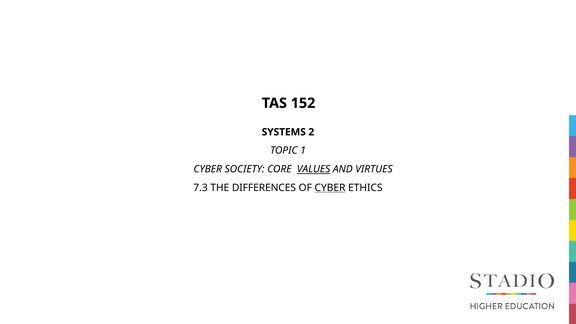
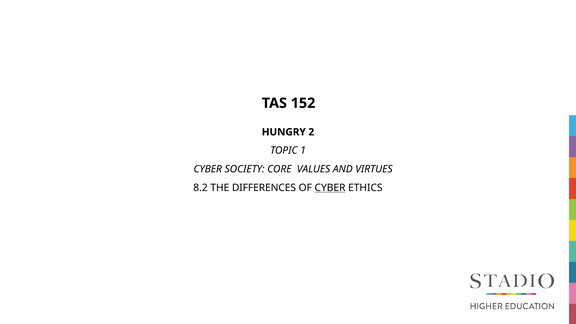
SYSTEMS: SYSTEMS -> HUNGRY (284, 132)
VALUES underline: present -> none (314, 169)
7.3: 7.3 -> 8.2 (200, 188)
